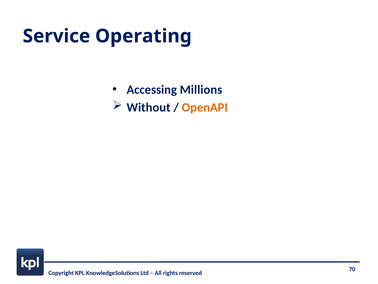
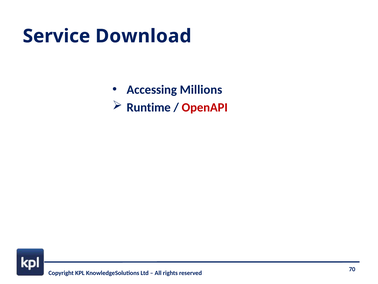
Operating: Operating -> Download (143, 36)
Without: Without -> Runtime (149, 107)
OpenAPI colour: orange -> red (205, 107)
